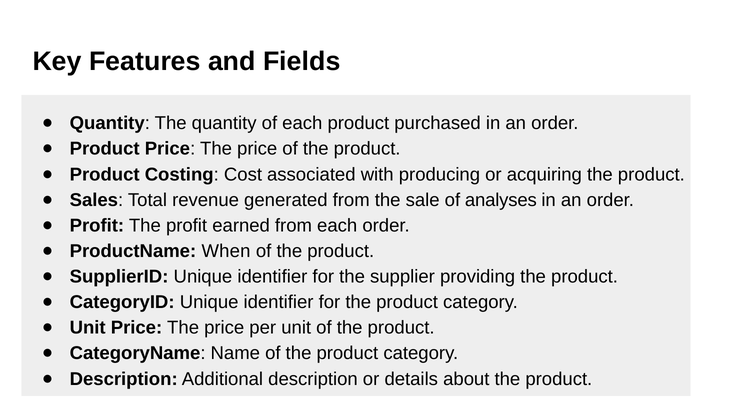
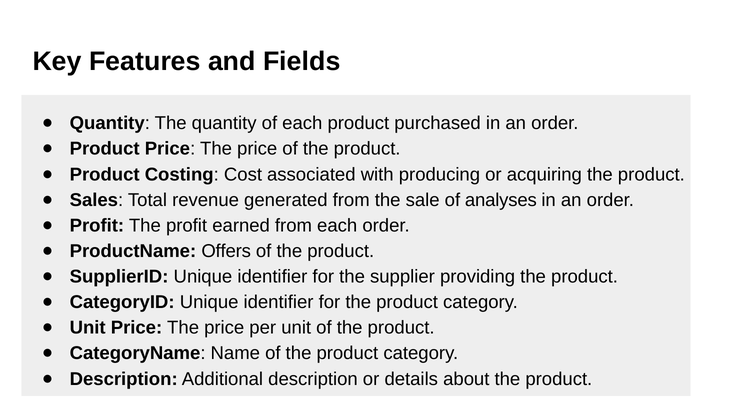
When: When -> Offers (226, 251)
